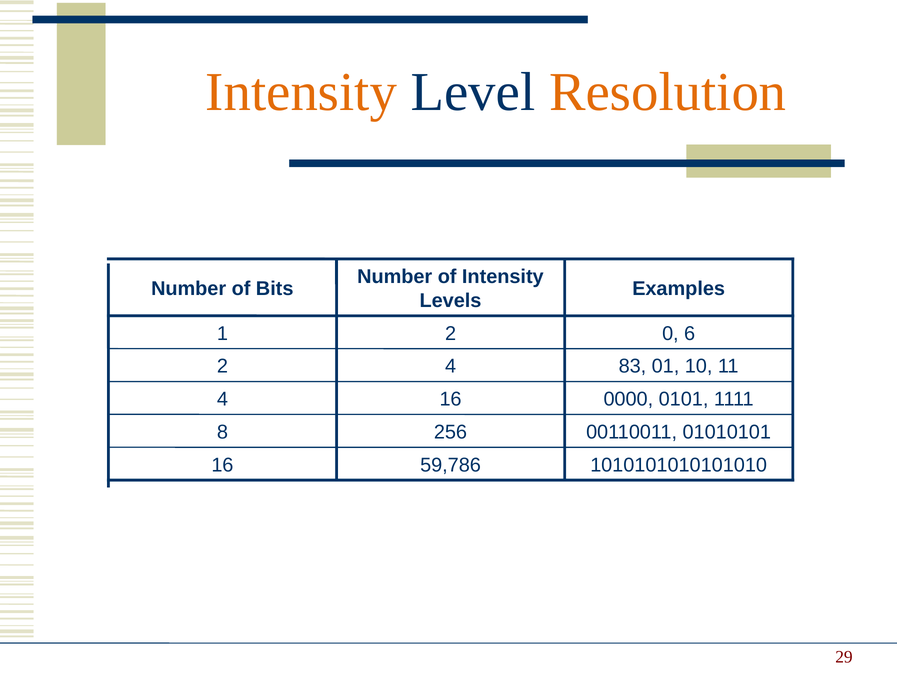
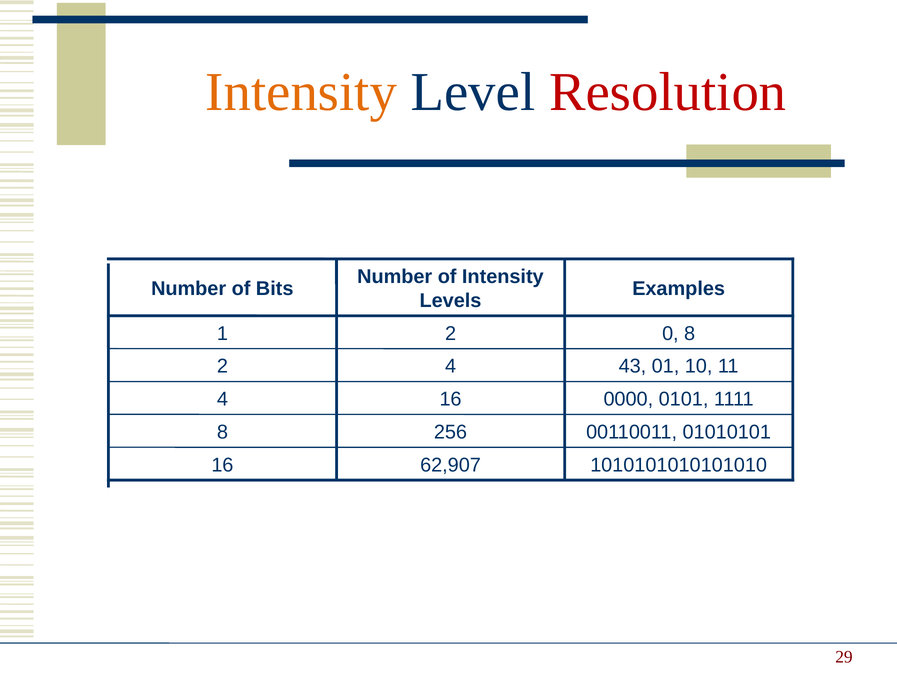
Resolution colour: orange -> red (668, 92)
0 6: 6 -> 8 (690, 333)
83: 83 -> 43 (632, 366)
59,786: 59,786 -> 62,907 (451, 465)
